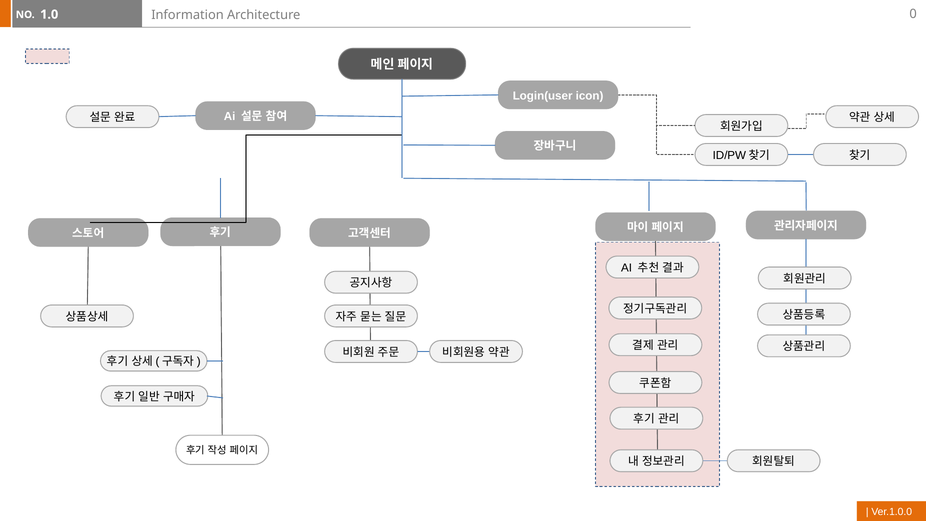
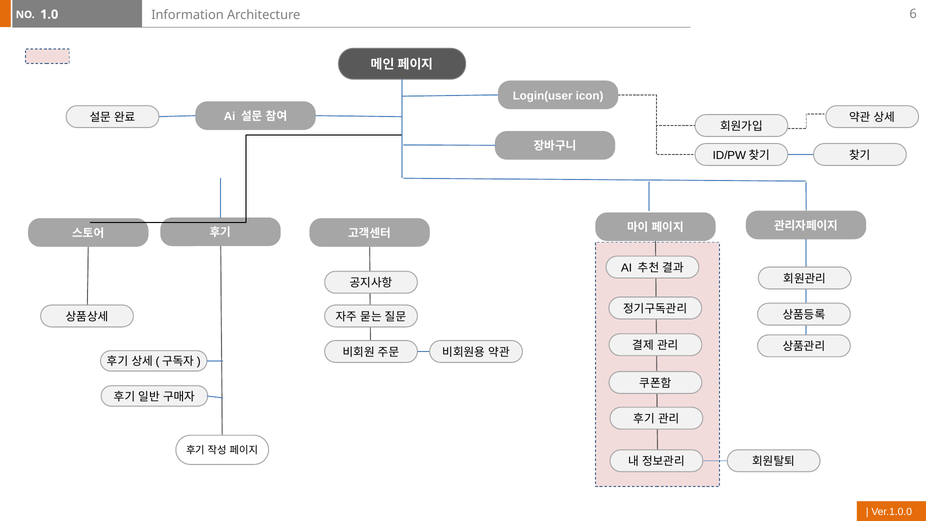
0: 0 -> 6 (913, 14)
